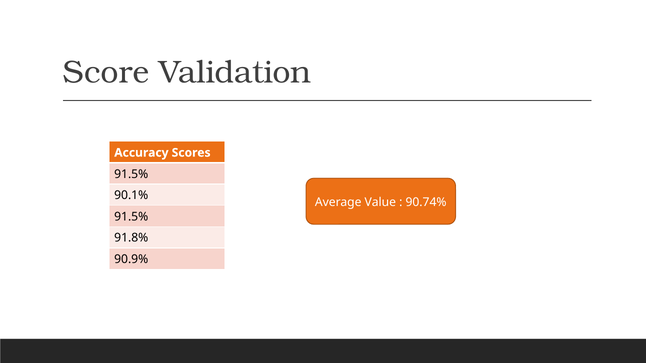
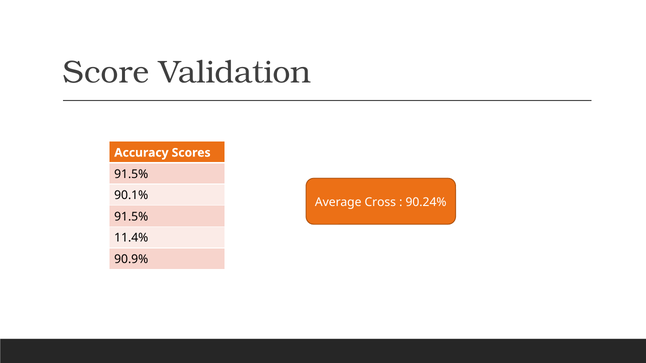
Value: Value -> Cross (380, 202)
90.74%: 90.74% -> 90.24% (426, 202)
91.8%: 91.8% -> 11.4% (131, 238)
